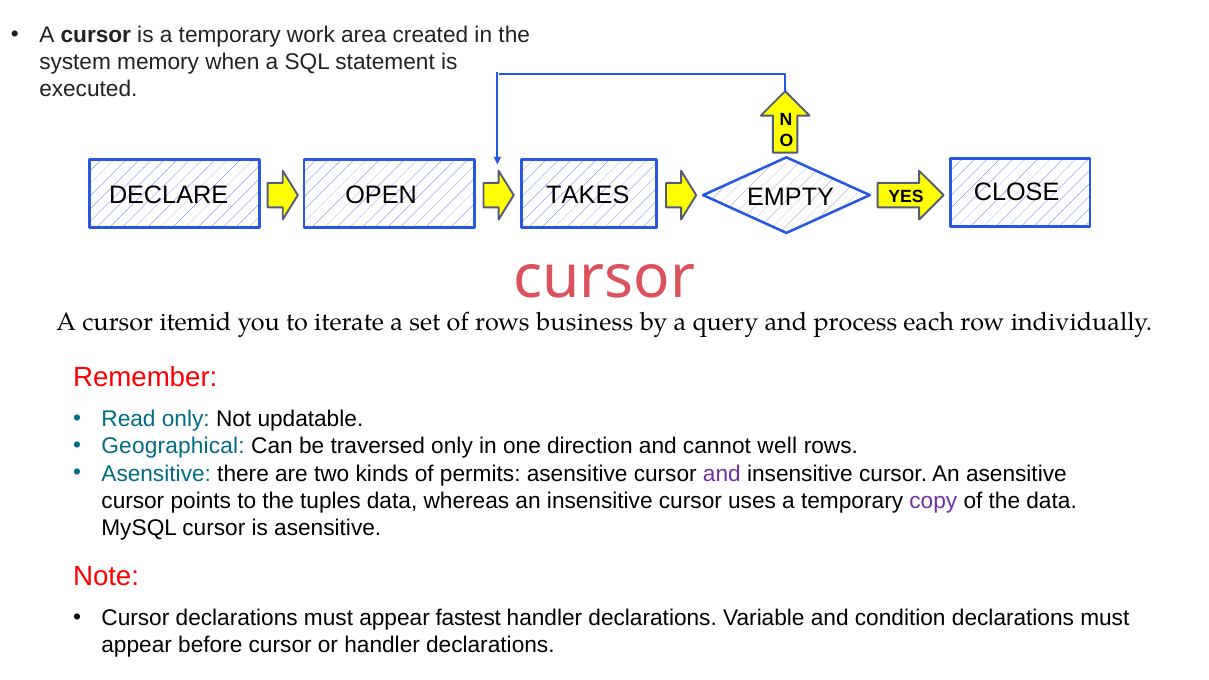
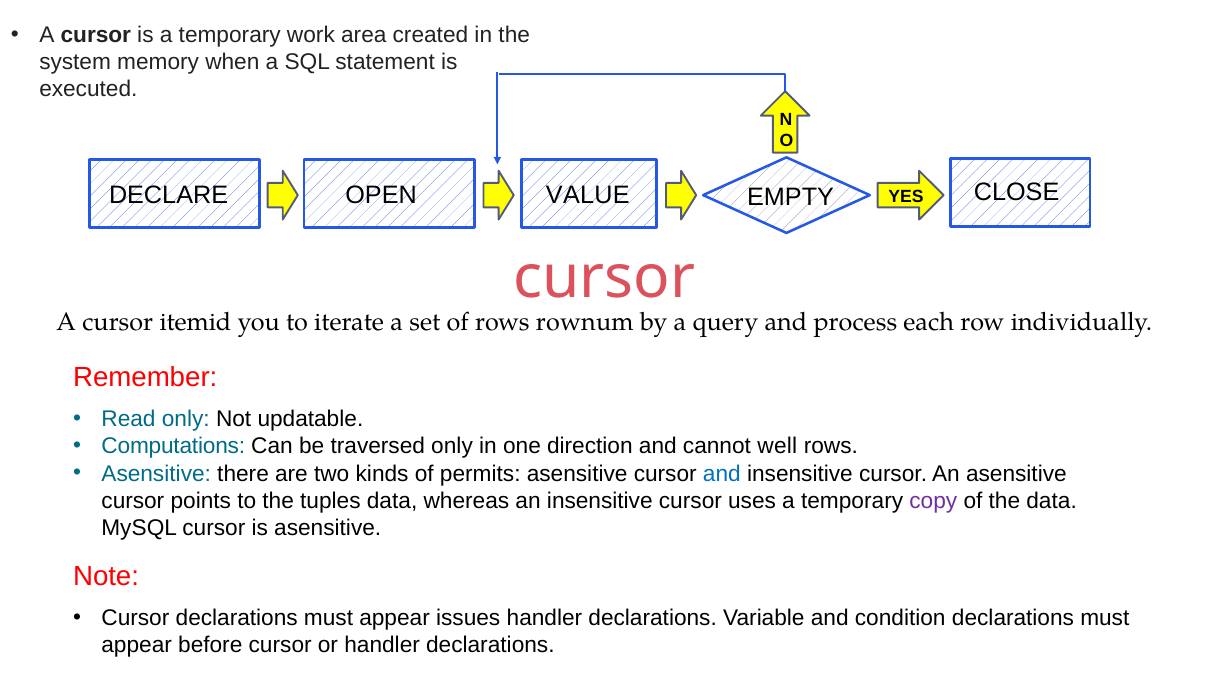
TAKES: TAKES -> VALUE (588, 195)
business: business -> rownum (585, 322)
Geographical: Geographical -> Computations (173, 446)
and colour: purple -> blue (722, 474)
fastest: fastest -> issues (468, 618)
